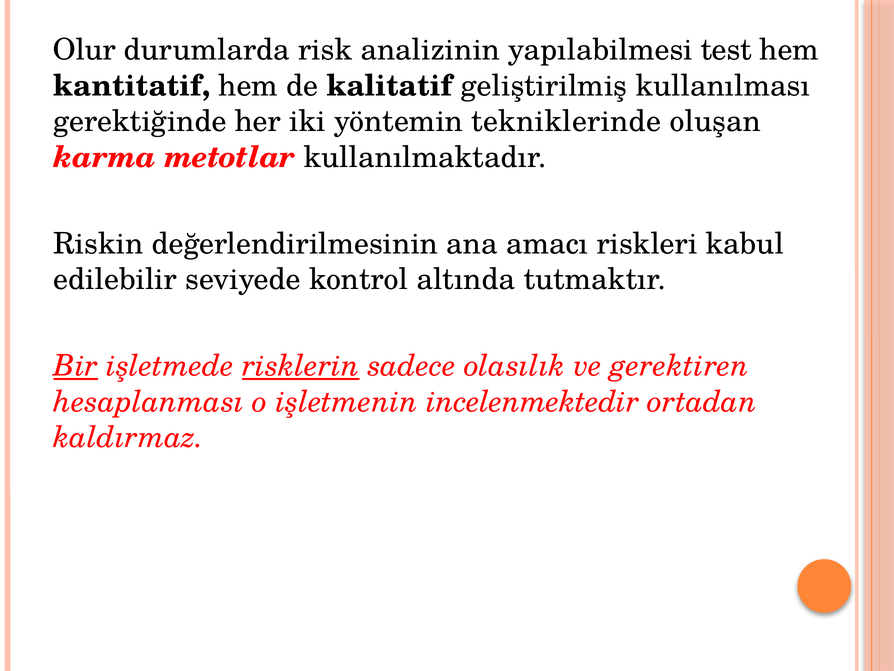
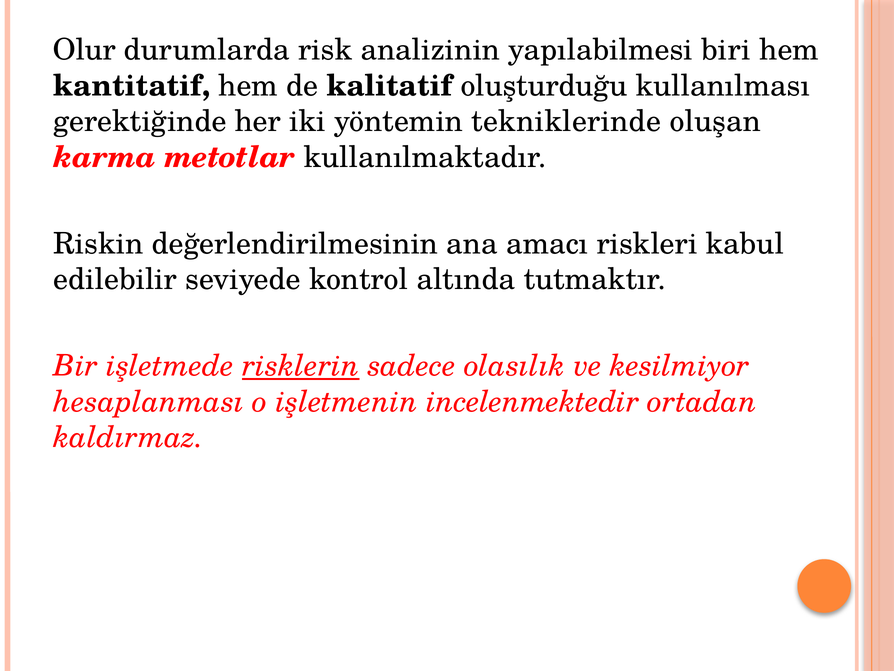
test: test -> biri (726, 50)
geliştirilmiş: geliştirilmiş -> oluşturduğu (544, 86)
Bir underline: present -> none (76, 366)
gerektiren: gerektiren -> kesilmiyor (680, 366)
